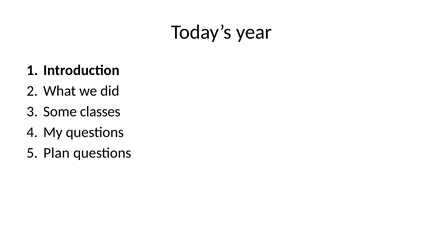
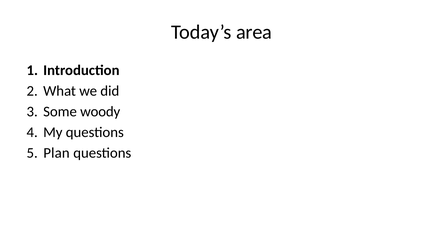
year: year -> area (254, 32)
classes: classes -> woody (100, 112)
